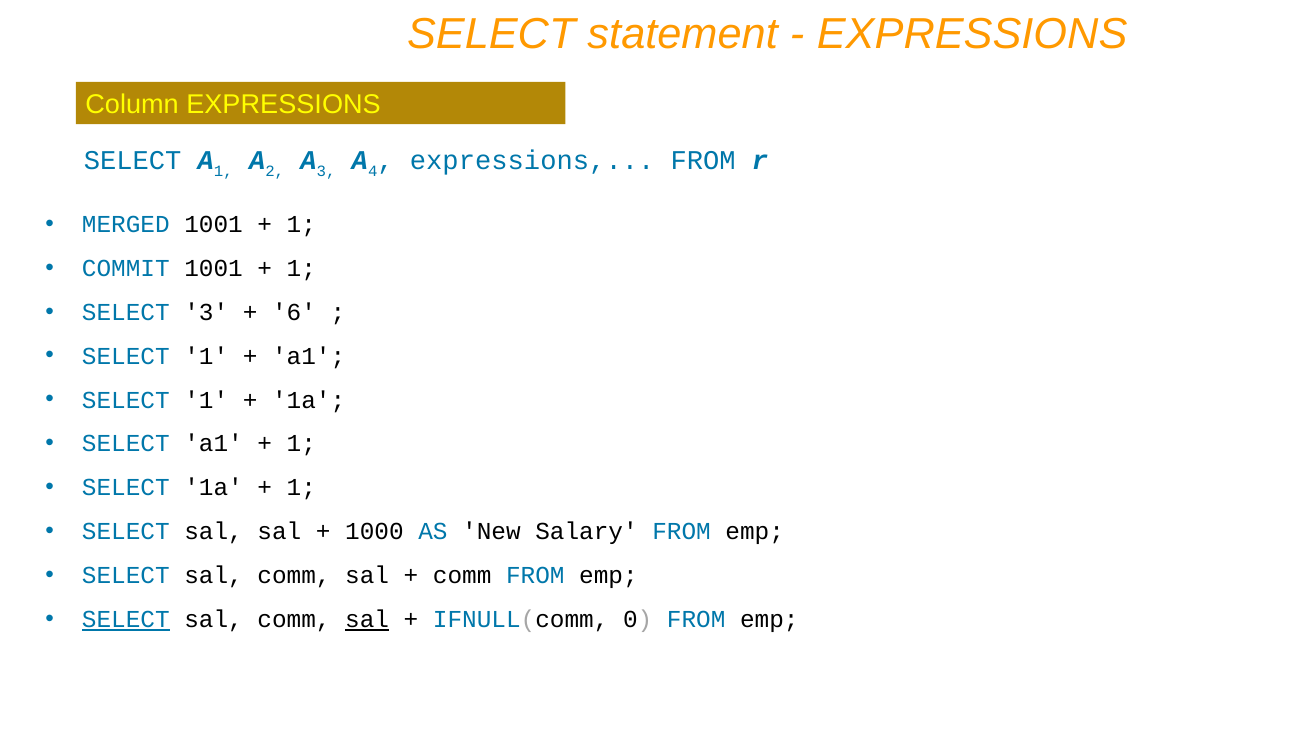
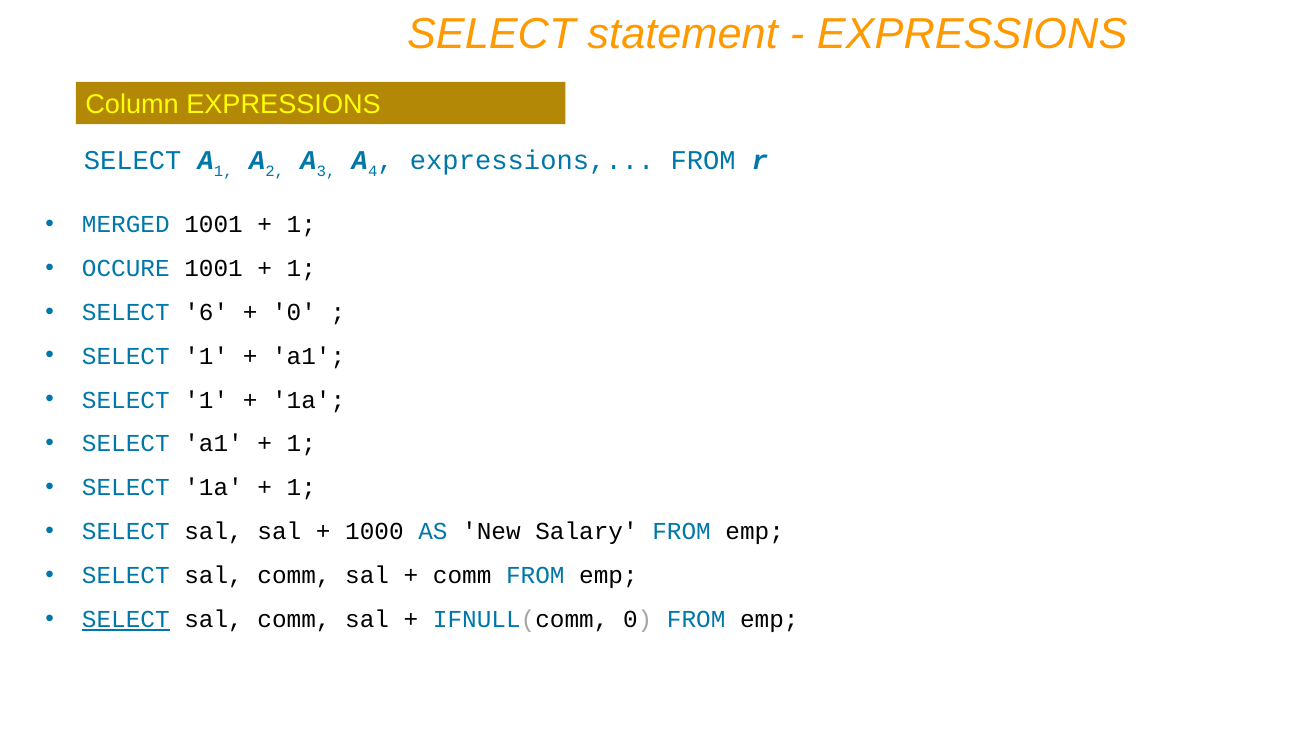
COMMIT: COMMIT -> OCCURE (126, 269)
SELECT 3: 3 -> 6 (206, 312)
6: 6 -> 0 (294, 312)
sal underline: present -> none (367, 620)
